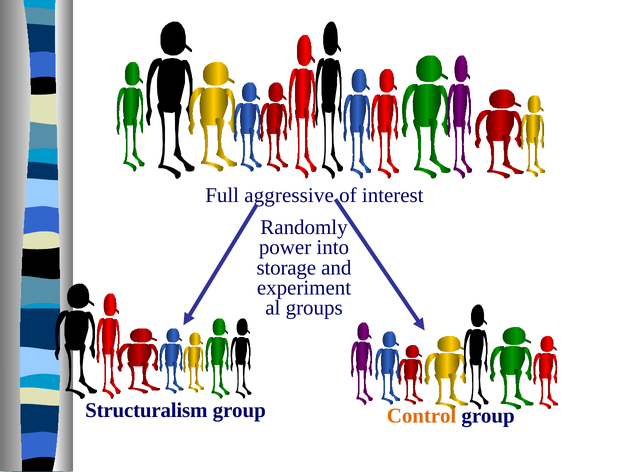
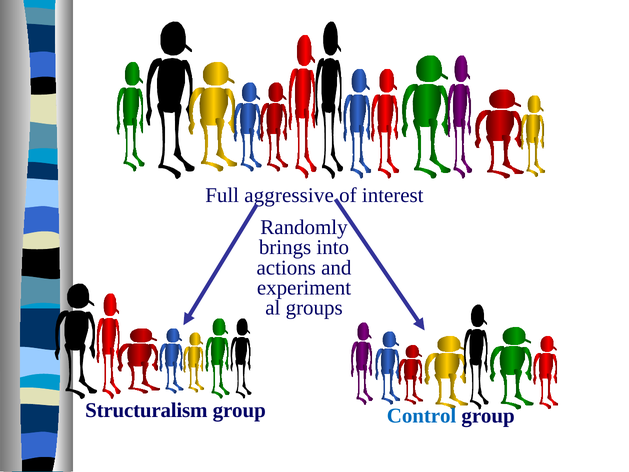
power: power -> brings (285, 247)
storage: storage -> actions (286, 267)
Control colour: orange -> blue (422, 415)
